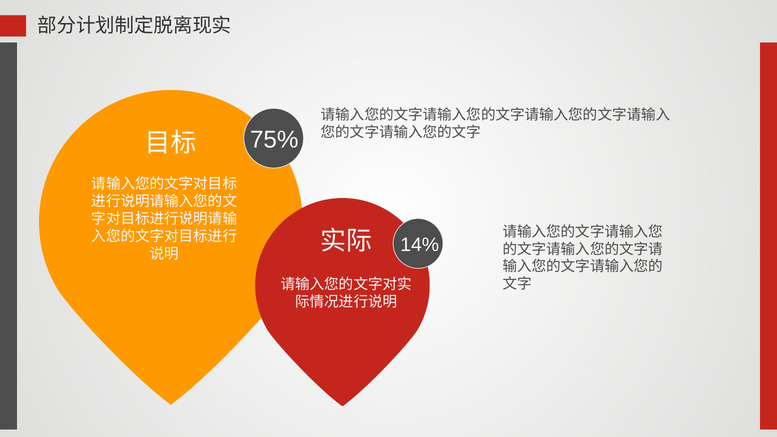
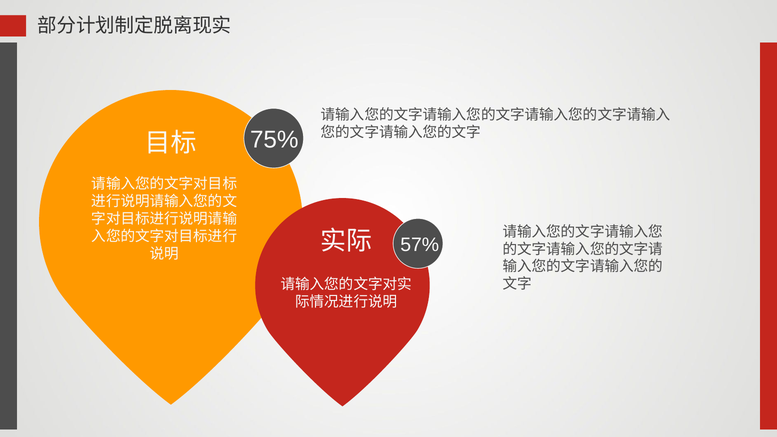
14%: 14% -> 57% (420, 245)
